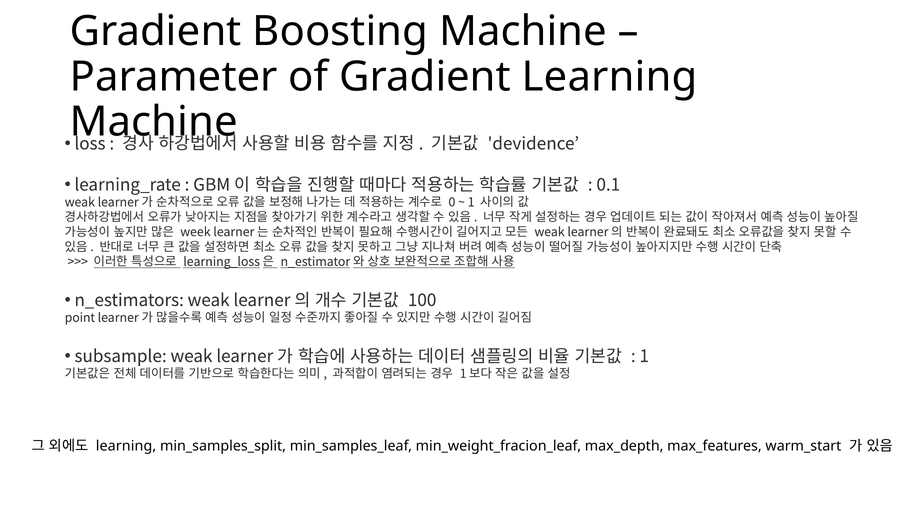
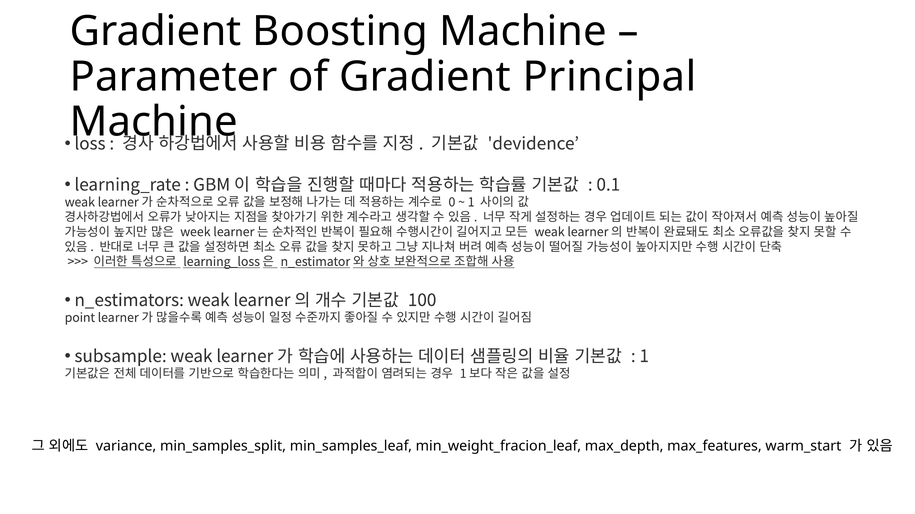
Gradient Learning: Learning -> Principal (610, 77)
learning: learning -> variance (126, 446)
